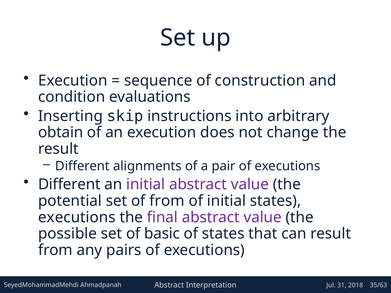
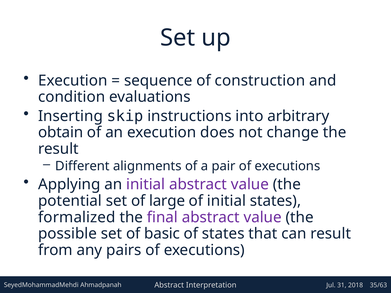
Different: Different -> Applying (69, 185)
of from: from -> large (167, 201)
executions: executions -> formalized (77, 217)
